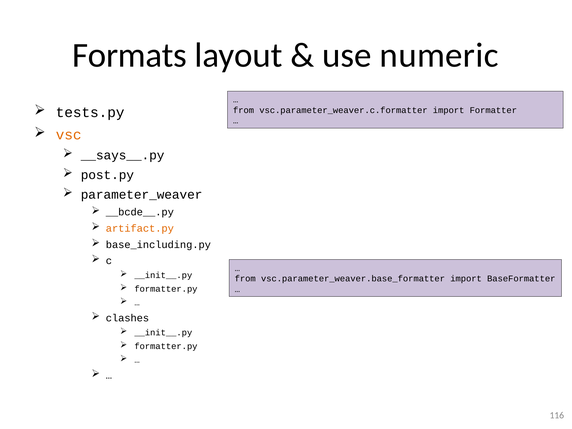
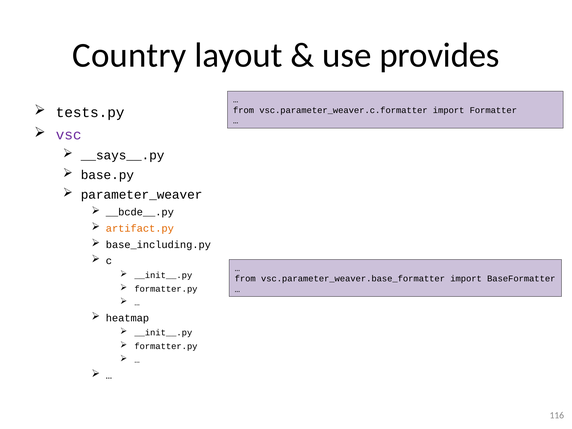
Formats: Formats -> Country (129, 55)
numeric: numeric -> provides (439, 55)
vsc colour: orange -> purple (69, 135)
post.py: post.py -> base.py (107, 175)
clashes: clashes -> heatmap (127, 318)
